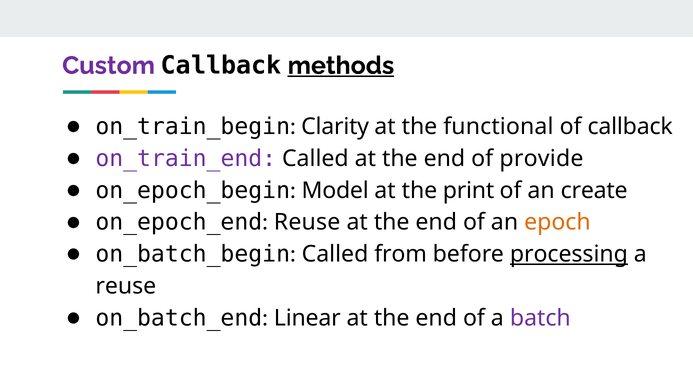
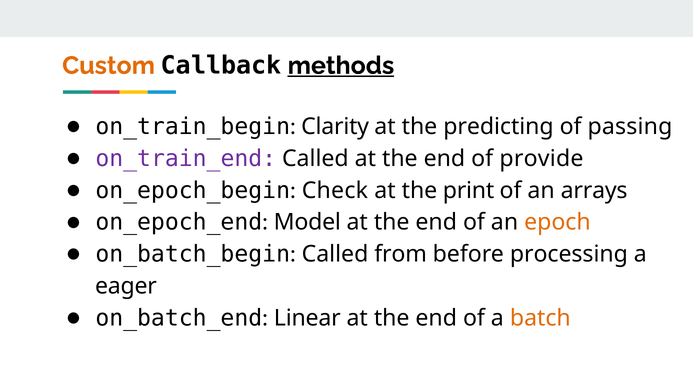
Custom colour: purple -> orange (109, 66)
functional: functional -> predicting (498, 127)
of callback: callback -> passing (630, 127)
Model: Model -> Check (335, 190)
create: create -> arrays (594, 190)
on_epoch_end Reuse: Reuse -> Model (307, 222)
processing underline: present -> none (569, 254)
reuse: reuse -> eager (126, 286)
batch colour: purple -> orange (540, 318)
